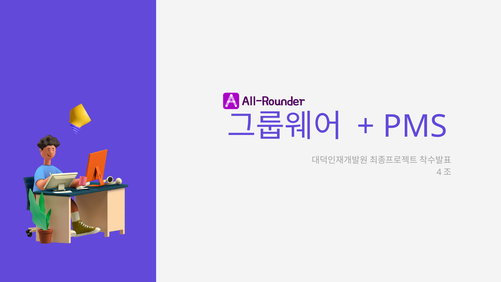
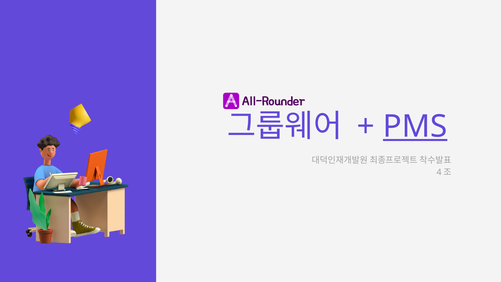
PMS underline: none -> present (415, 126)
